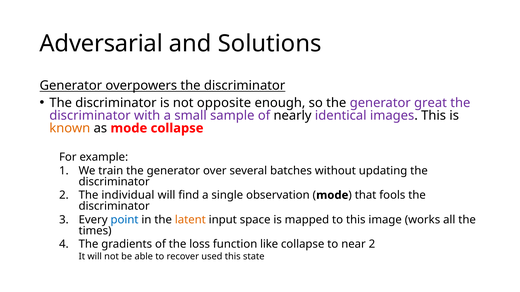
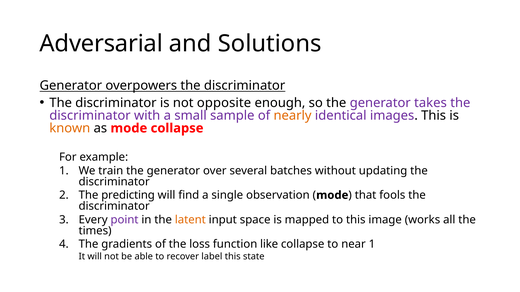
great: great -> takes (430, 103)
nearly colour: black -> orange (293, 116)
individual: individual -> predicting (128, 195)
point colour: blue -> purple (125, 220)
near 2: 2 -> 1 (372, 245)
used: used -> label (212, 257)
